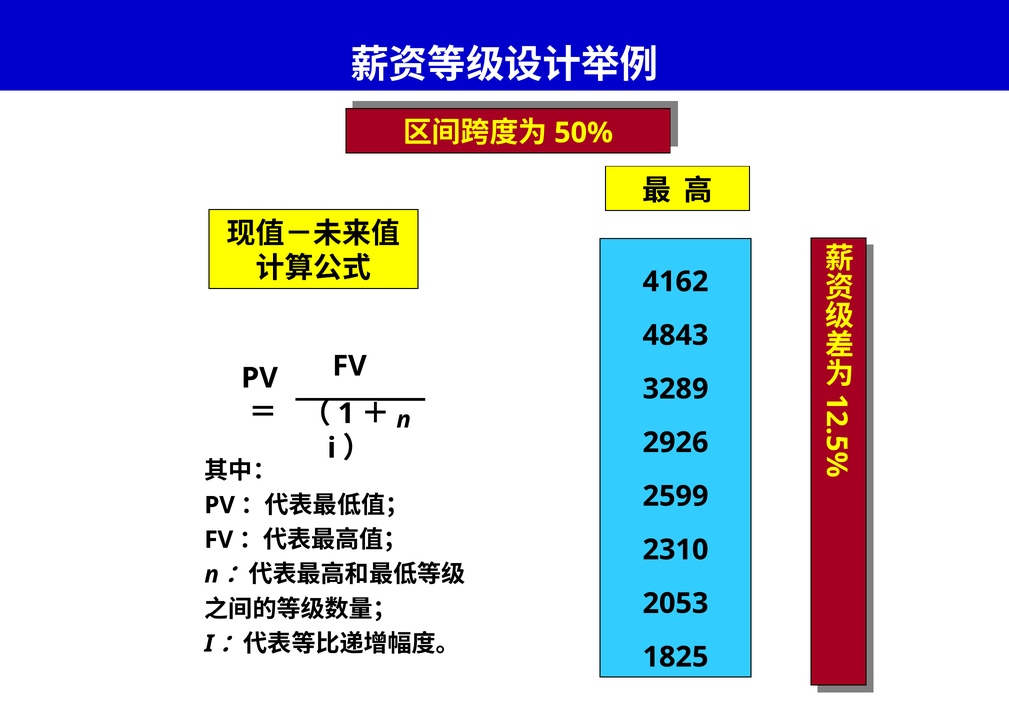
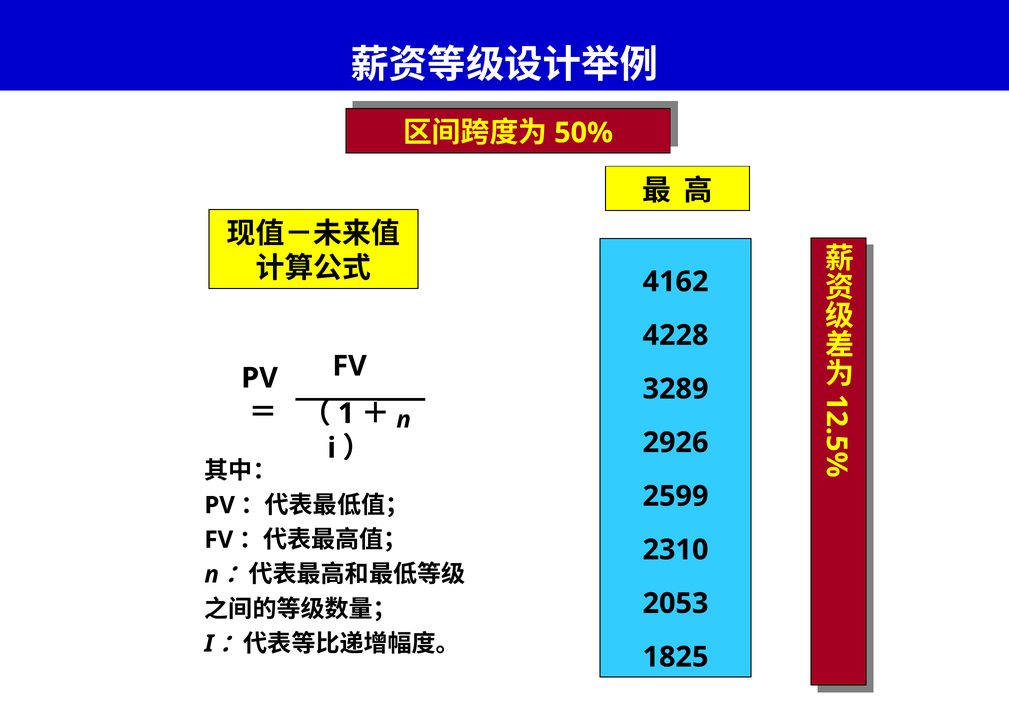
4843: 4843 -> 4228 (676, 335)
